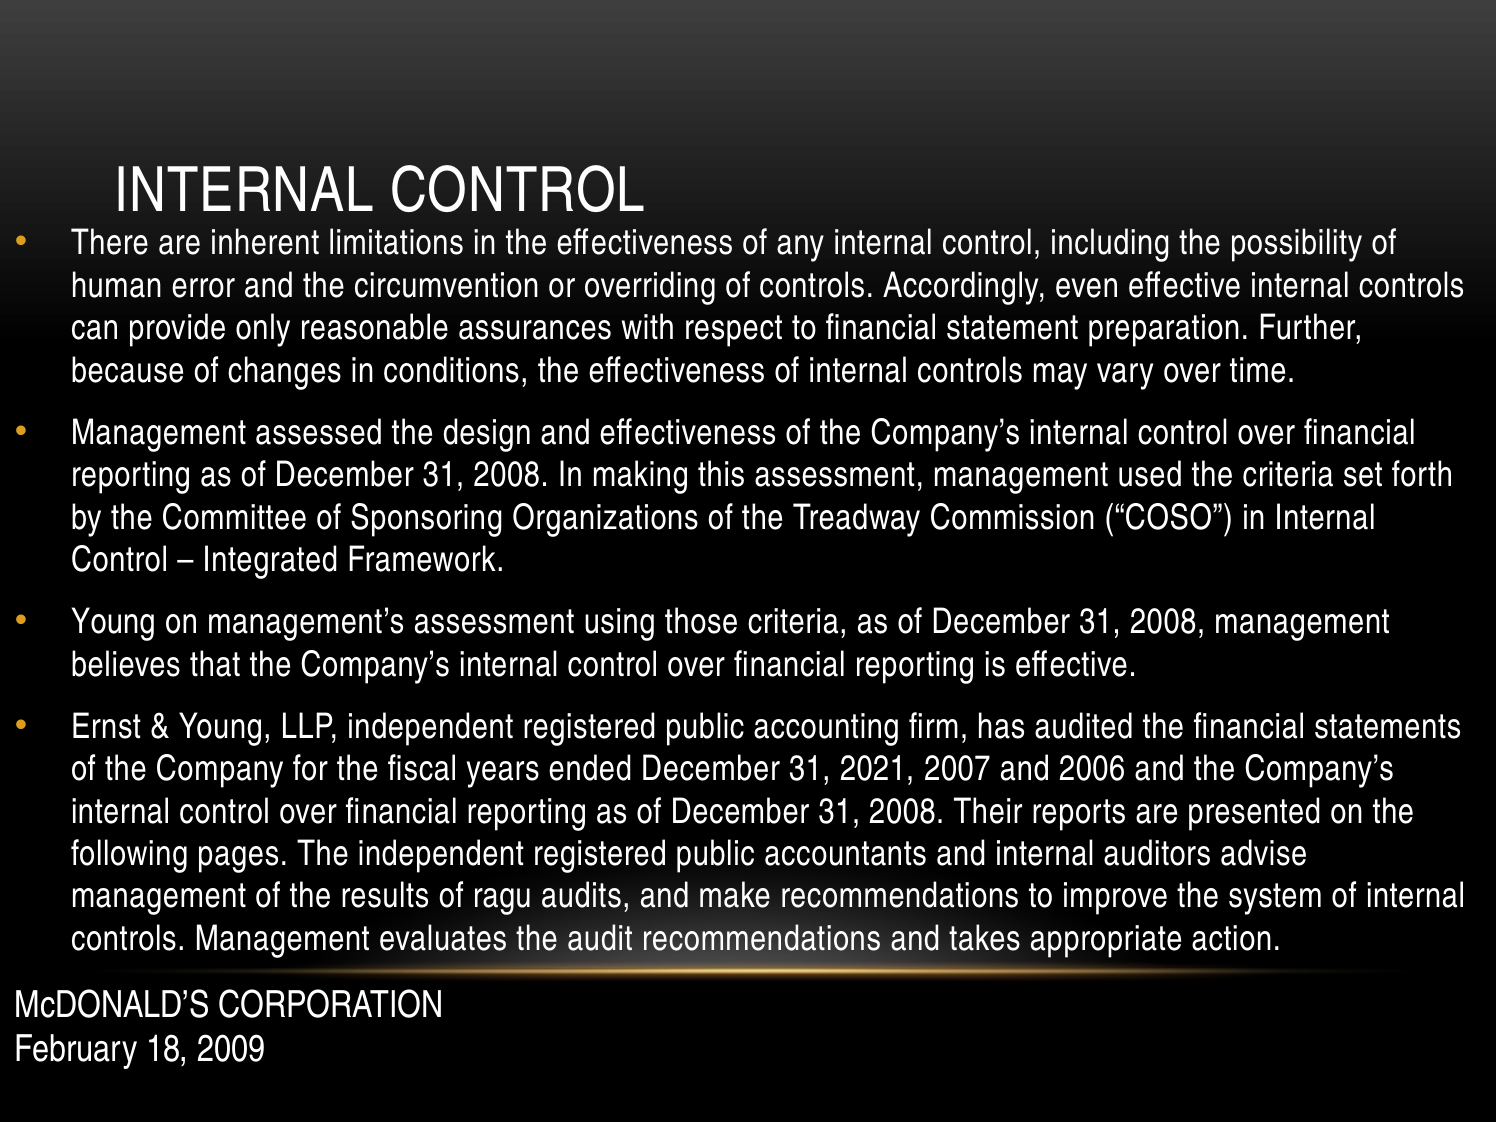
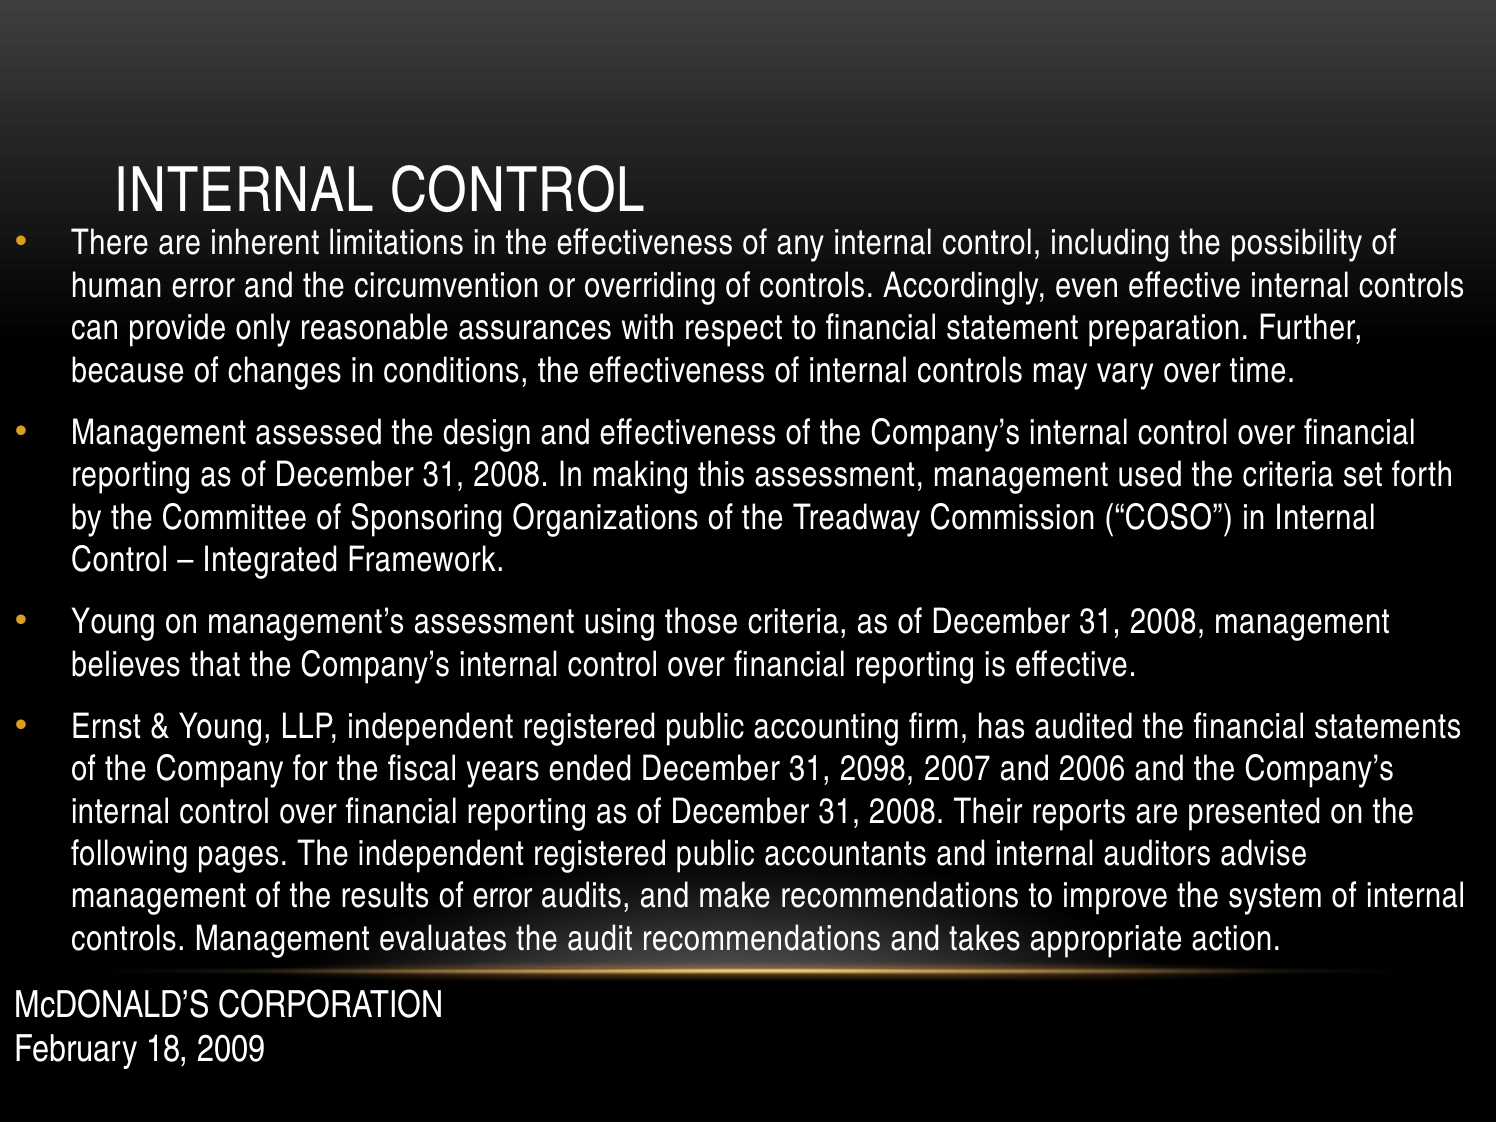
2021: 2021 -> 2098 (877, 769)
of ragu: ragu -> error (502, 896)
